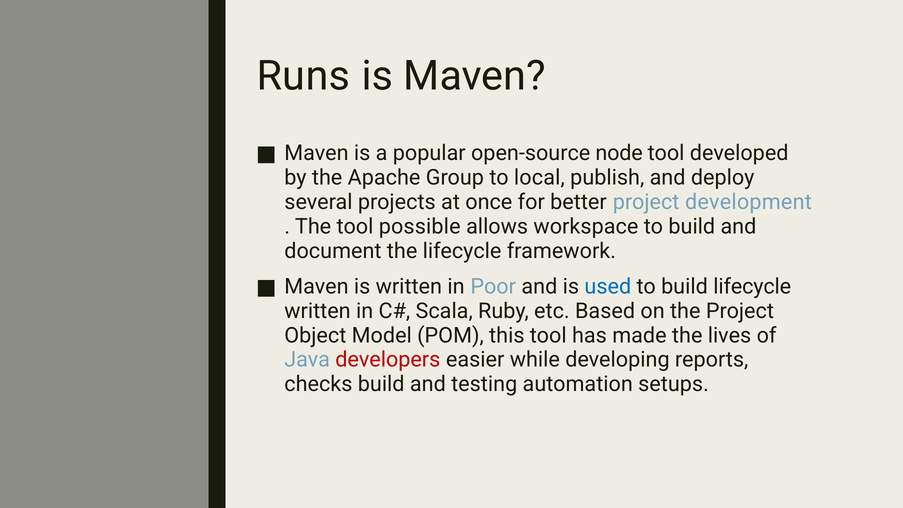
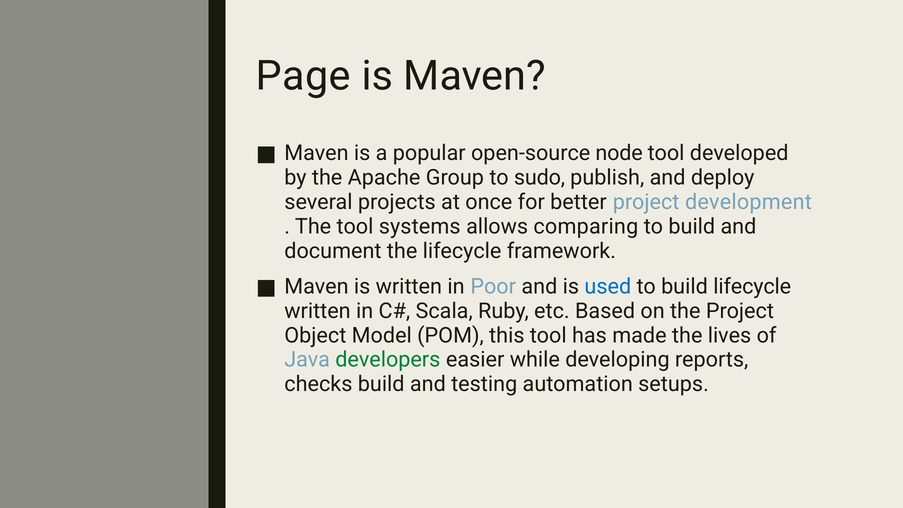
Runs: Runs -> Page (303, 76)
local: local -> sudo (540, 178)
possible: possible -> systems (420, 227)
workspace: workspace -> comparing (586, 227)
developers colour: red -> green (388, 360)
